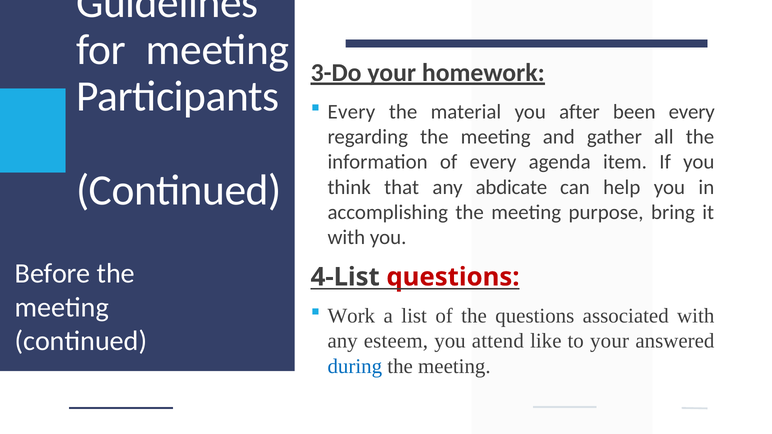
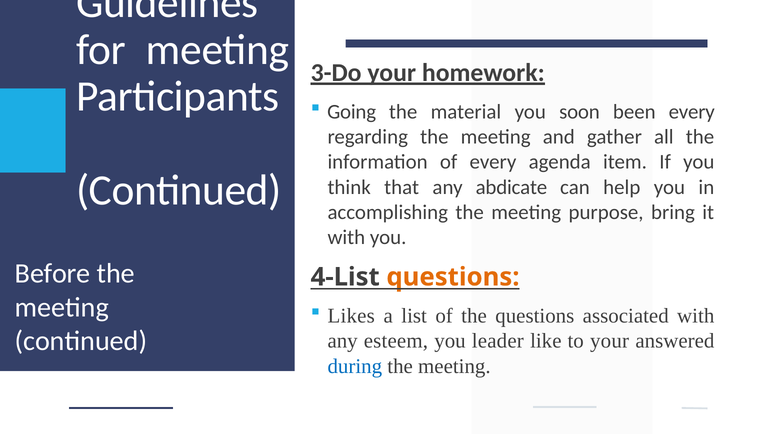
Every: Every -> Going (352, 112)
after: after -> soon (579, 112)
questions colour: red -> orange (453, 277)
Work: Work -> Likes (351, 316)
attend: attend -> leader (498, 341)
